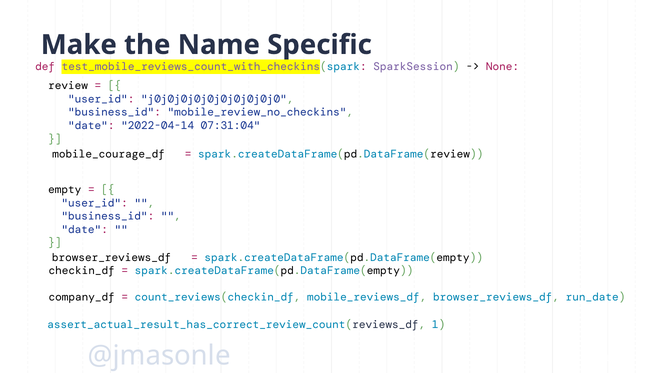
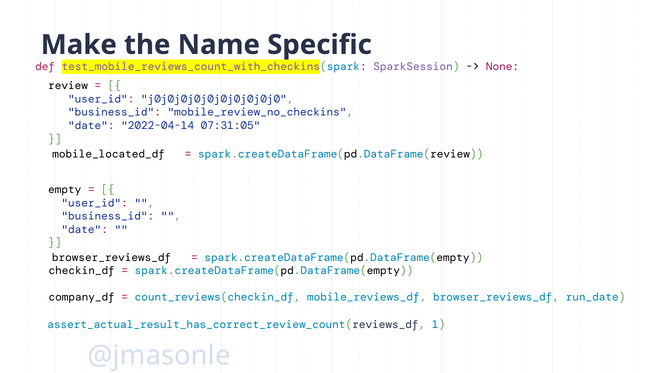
07:31:04: 07:31:04 -> 07:31:05 (230, 126)
mobile_courage_df: mobile_courage_df -> mobile_located_df (109, 154)
